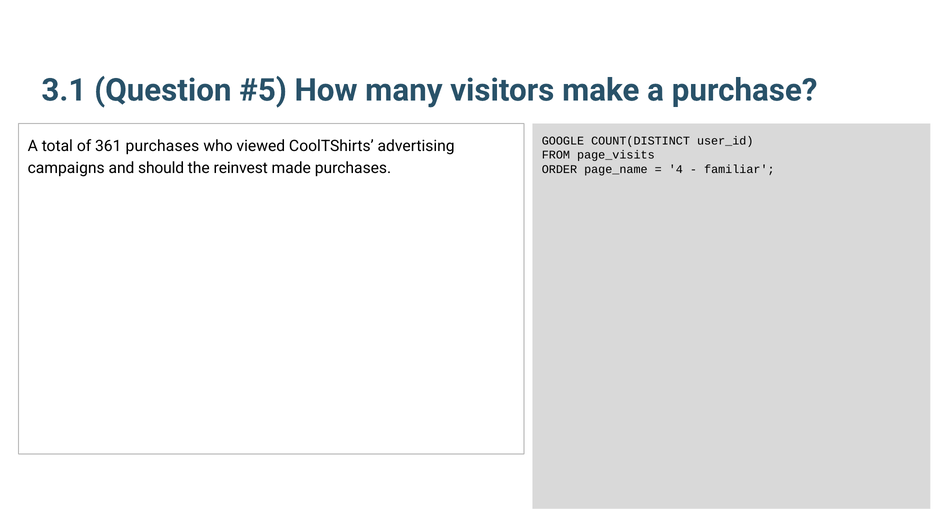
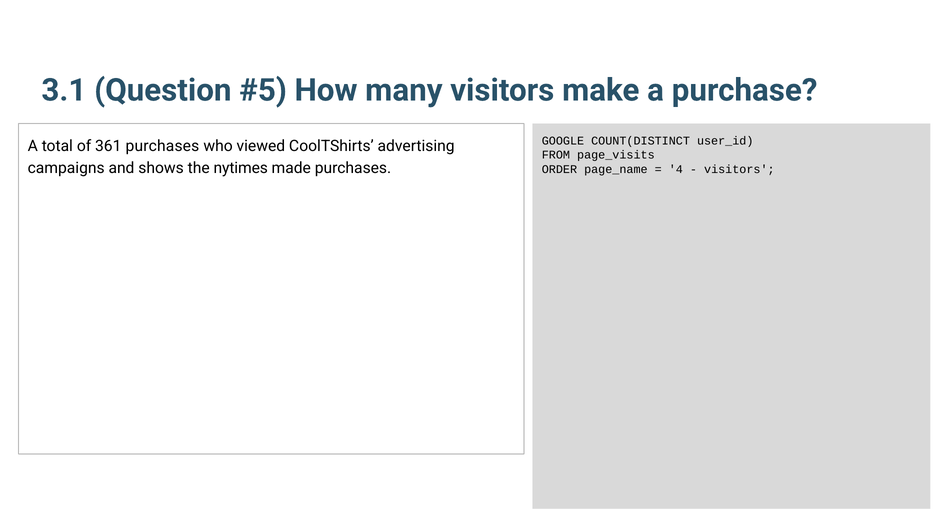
should: should -> shows (161, 168)
reinvest: reinvest -> nytimes (241, 168)
familiar: familiar -> visitors (739, 169)
